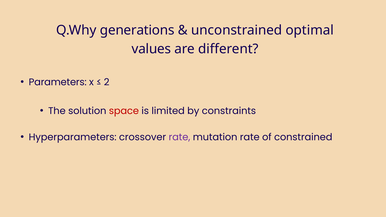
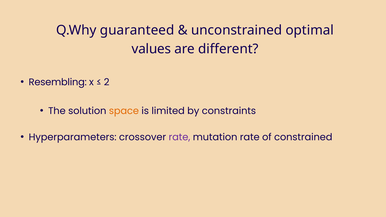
generations: generations -> guaranteed (137, 30)
Parameters: Parameters -> Resembling (58, 82)
space colour: red -> orange (124, 111)
